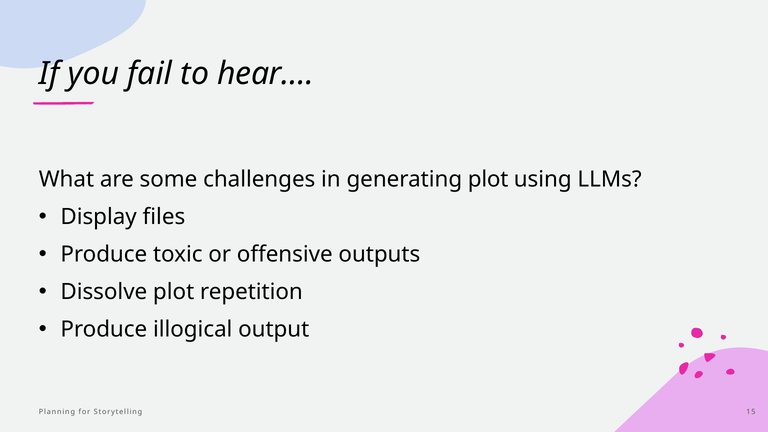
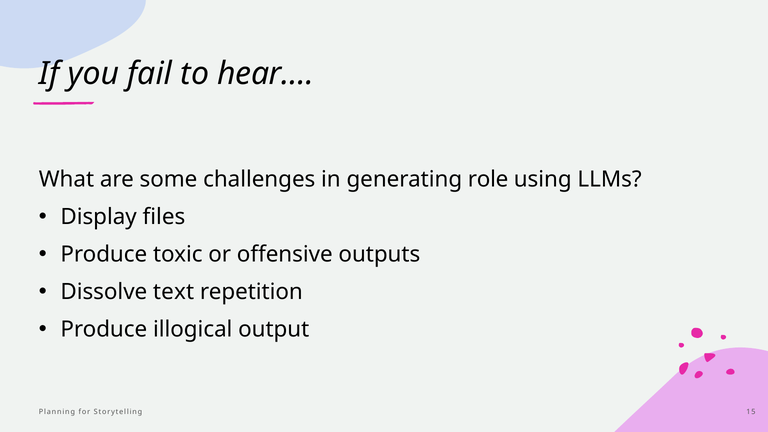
generating plot: plot -> role (488, 179)
Dissolve plot: plot -> text (174, 292)
